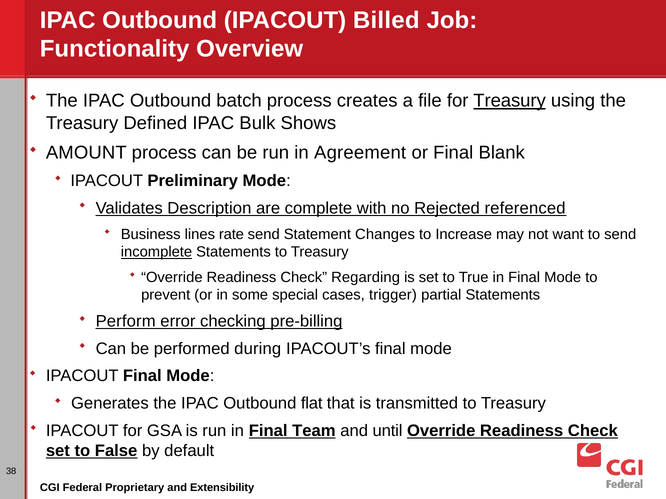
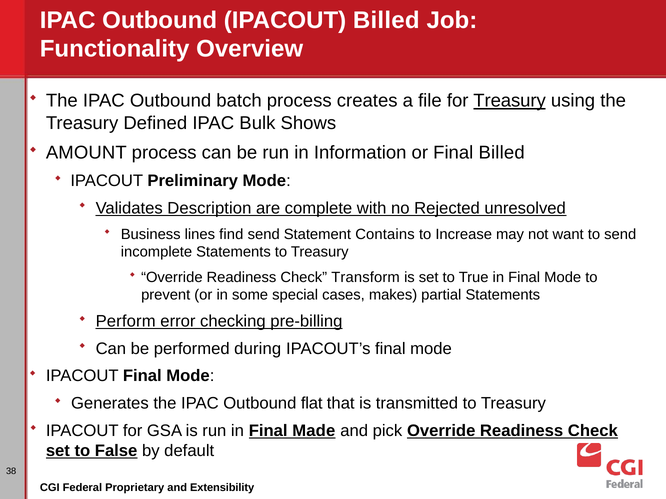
Agreement: Agreement -> Information (360, 153)
Final Blank: Blank -> Billed (502, 153)
referenced: referenced -> unresolved (525, 208)
rate: rate -> find (231, 235)
Changes: Changes -> Contains (385, 235)
incomplete underline: present -> none (156, 252)
Regarding: Regarding -> Transform (366, 277)
trigger: trigger -> makes (393, 295)
Team: Team -> Made (314, 431)
until: until -> pick (387, 431)
